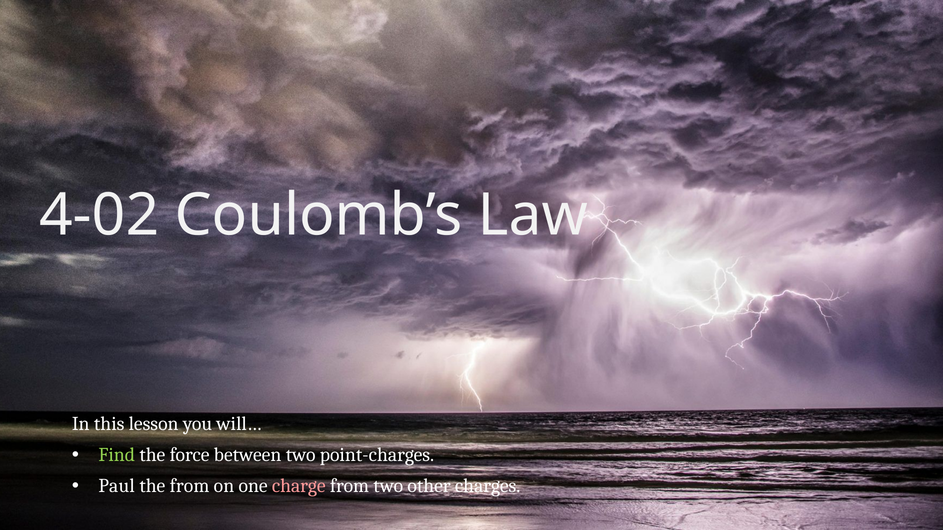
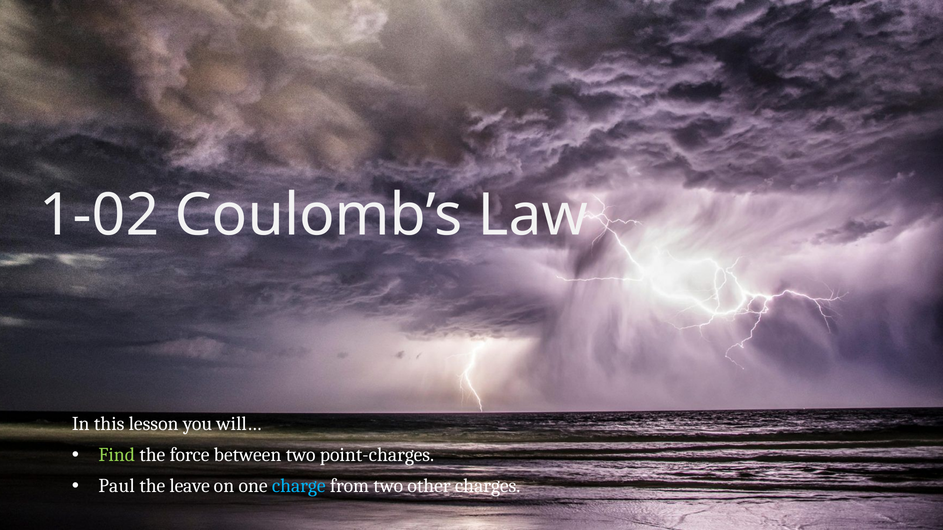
4-02: 4-02 -> 1-02 (99, 215)
the from: from -> leave (190, 486)
charge colour: pink -> light blue (299, 486)
